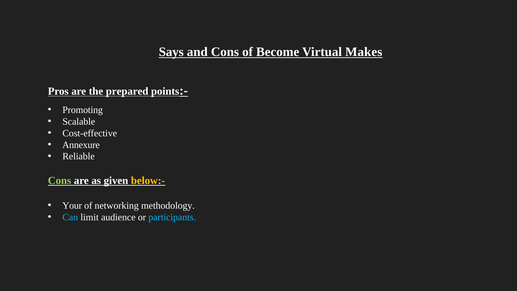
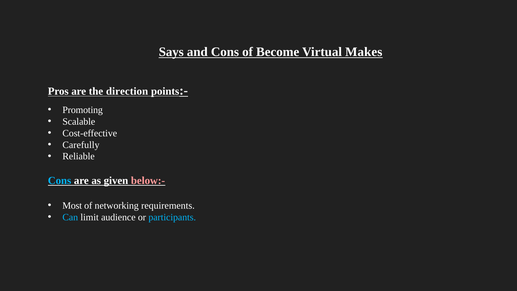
prepared: prepared -> direction (127, 91)
Annexure: Annexure -> Carefully (81, 145)
Cons colour: light green -> light blue (60, 180)
below:- colour: yellow -> pink (148, 180)
Your: Your -> Most (72, 205)
methodology: methodology -> requirements (168, 205)
